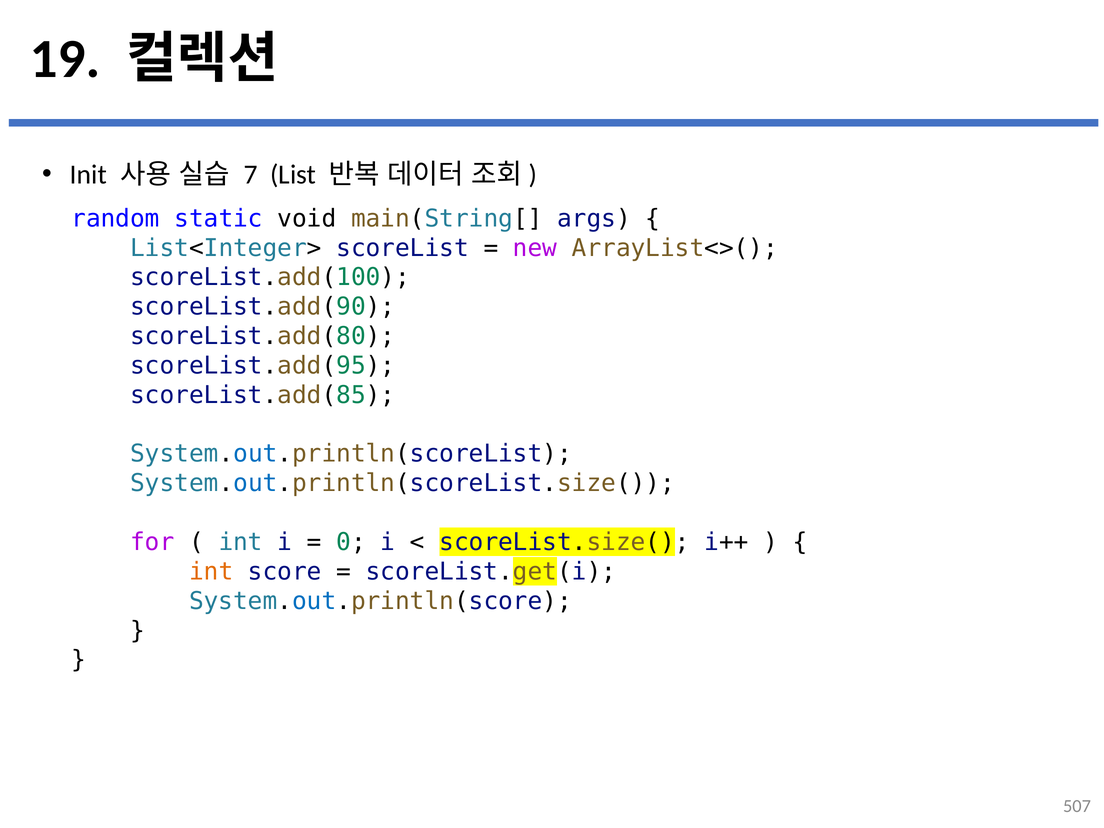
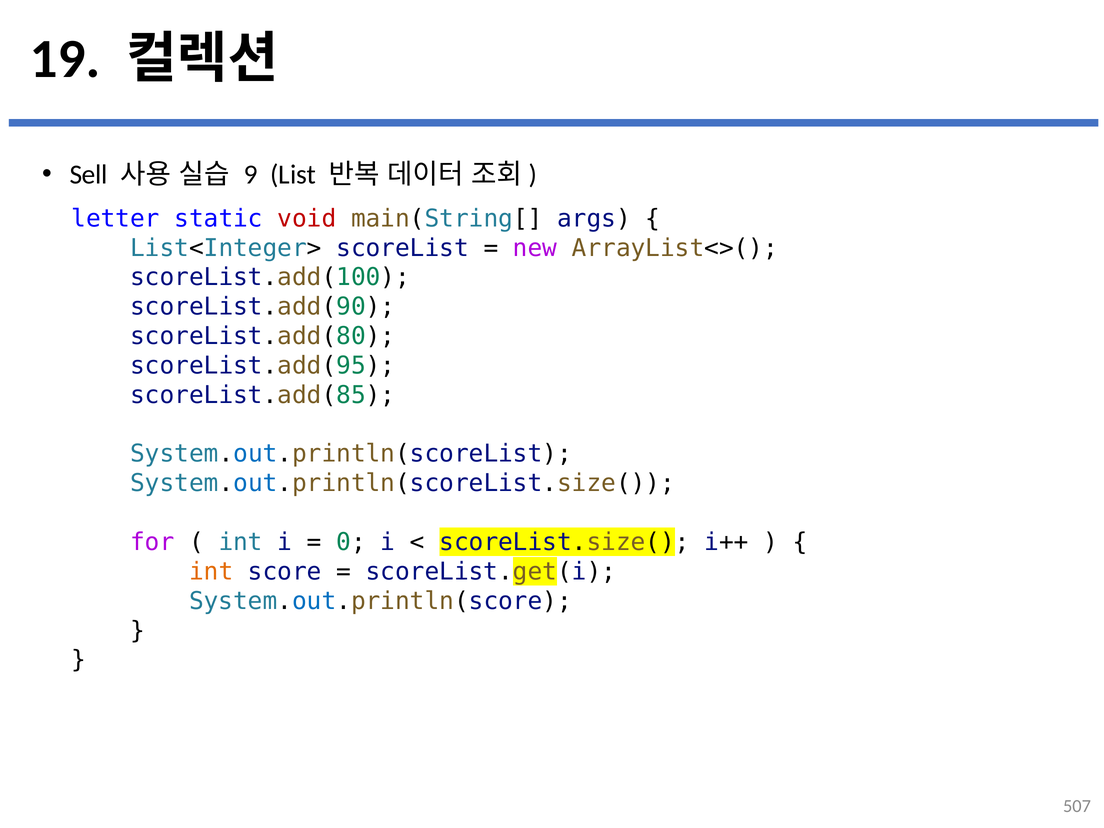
Init: Init -> Sell (89, 175)
7: 7 -> 9 (251, 175)
random: random -> letter (116, 218)
void colour: black -> red (307, 218)
